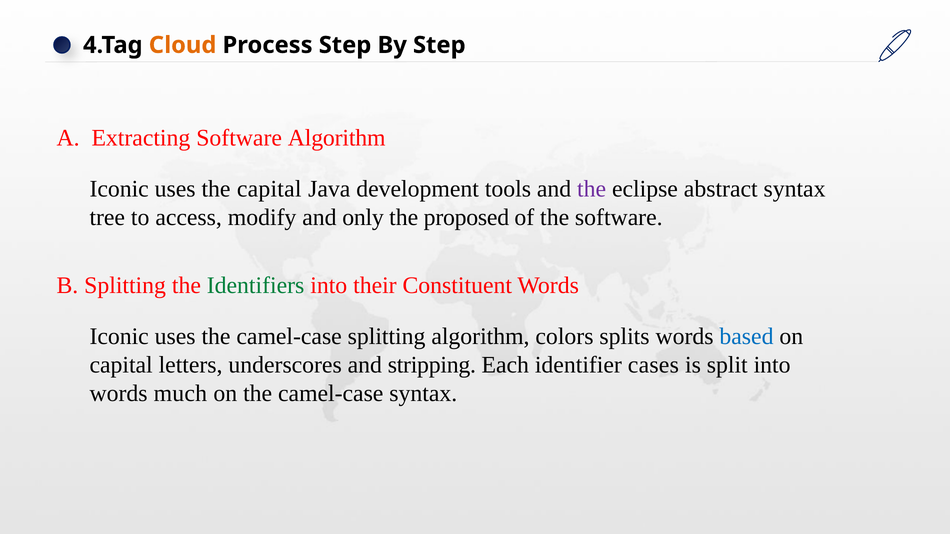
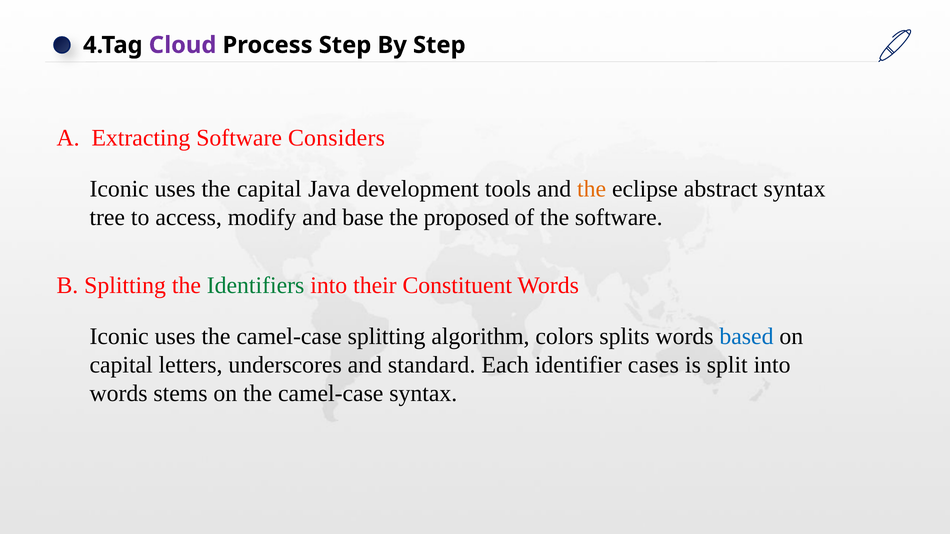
Cloud colour: orange -> purple (183, 45)
Software Algorithm: Algorithm -> Considers (336, 138)
the colour: purple -> orange (592, 189)
only: only -> base (363, 218)
stripping: stripping -> standard (432, 365)
much: much -> stems (180, 394)
